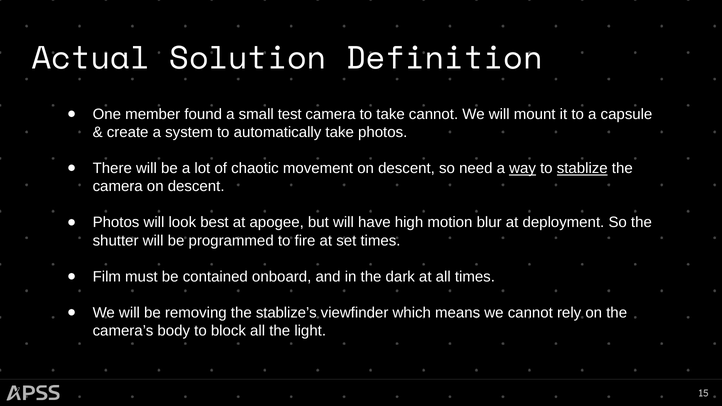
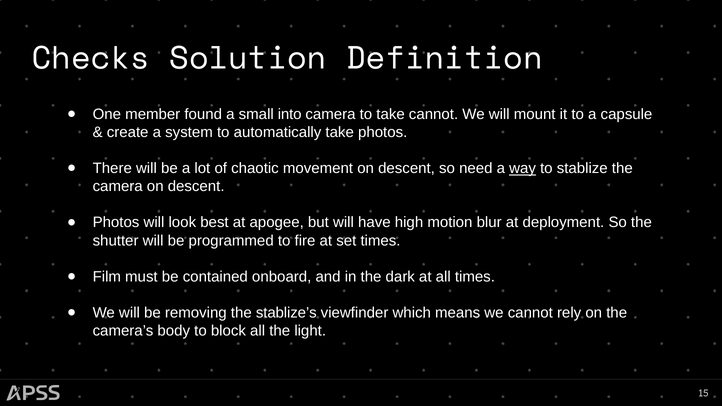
Actual: Actual -> Checks (91, 58)
test: test -> into (290, 114)
stablize underline: present -> none (582, 168)
